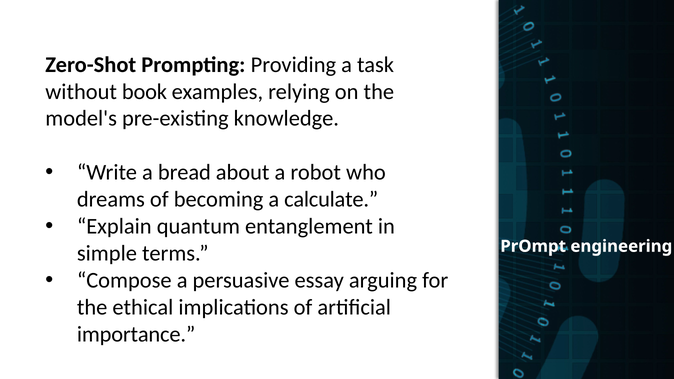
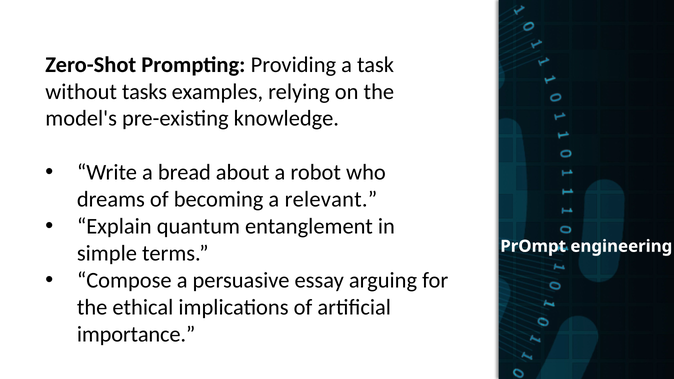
book: book -> tasks (144, 92)
calculate: calculate -> relevant (331, 200)
